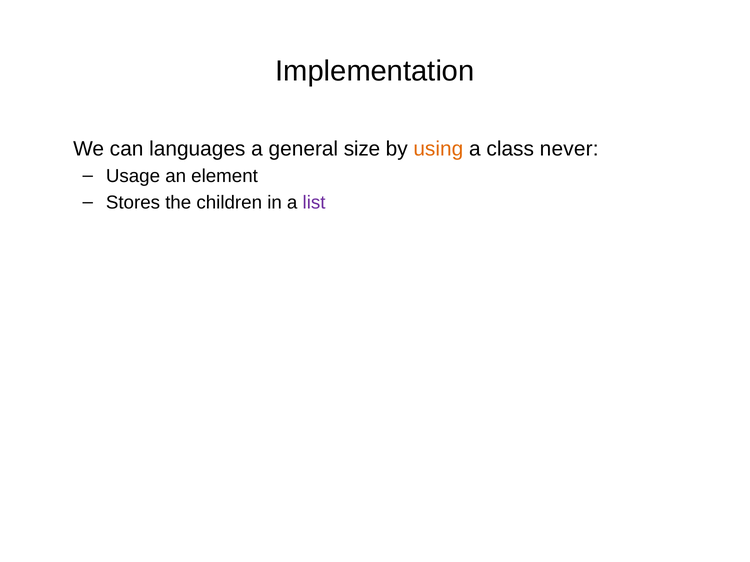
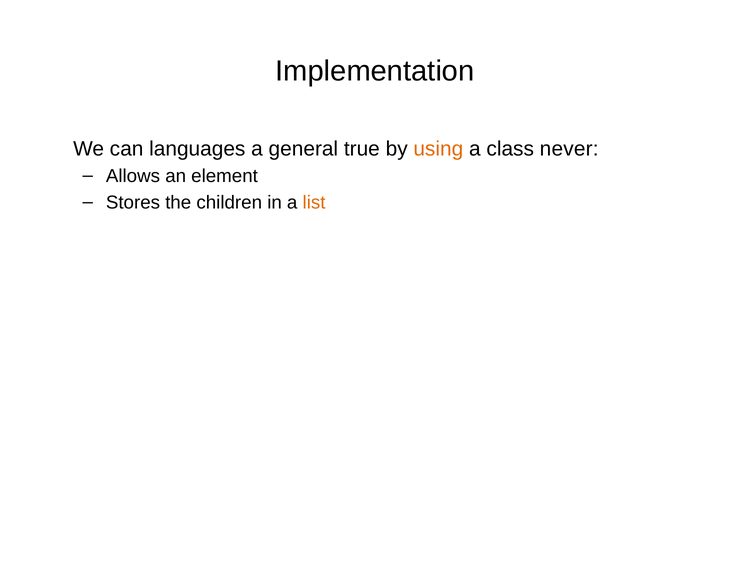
size: size -> true (362, 149)
Usage: Usage -> Allows (133, 176)
list colour: purple -> orange (314, 203)
